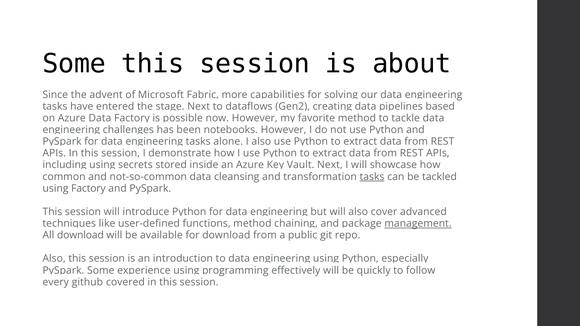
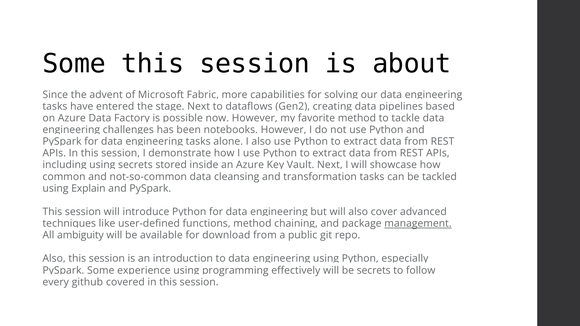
tasks underline: present -> none (372, 177)
using Factory: Factory -> Explain (88, 188)
All download: download -> ambiguity (80, 235)
be quickly: quickly -> secrets (374, 270)
